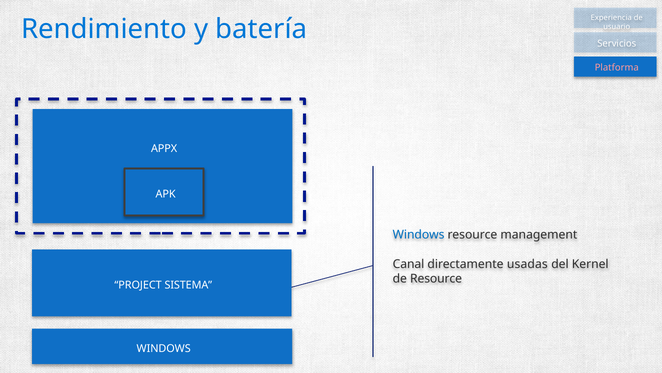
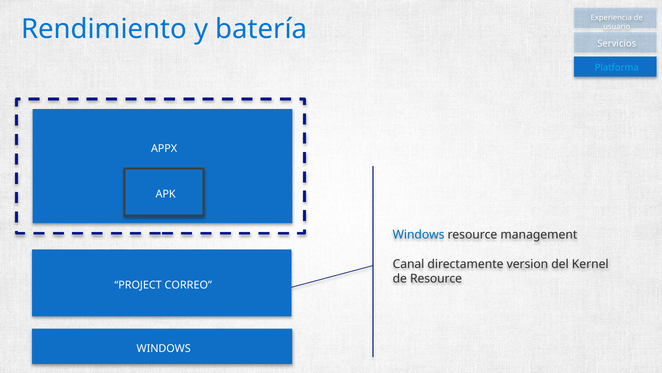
Platforma colour: pink -> light blue (617, 68)
usadas: usadas -> version (527, 264)
SISTEMA: SISTEMA -> CORREO (188, 285)
